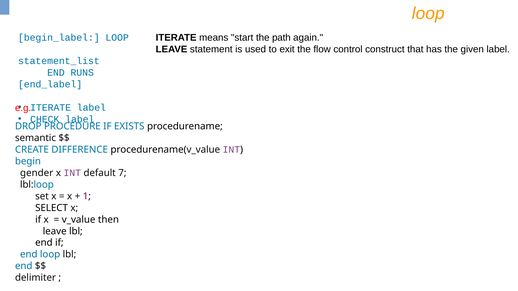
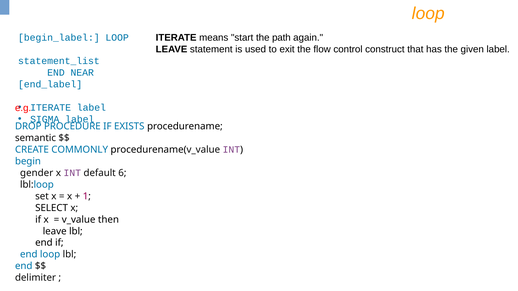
RUNS: RUNS -> NEAR (82, 73)
CHECK: CHECK -> SIGMA (45, 119)
DIFFERENCE: DIFFERENCE -> COMMONLY (80, 150)
7: 7 -> 6 (122, 173)
